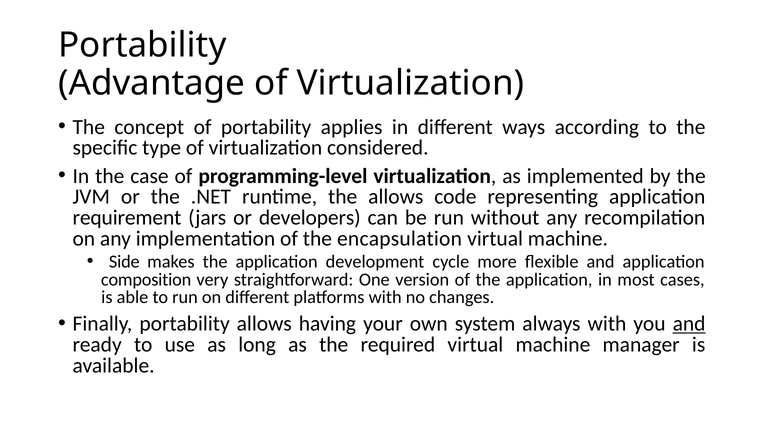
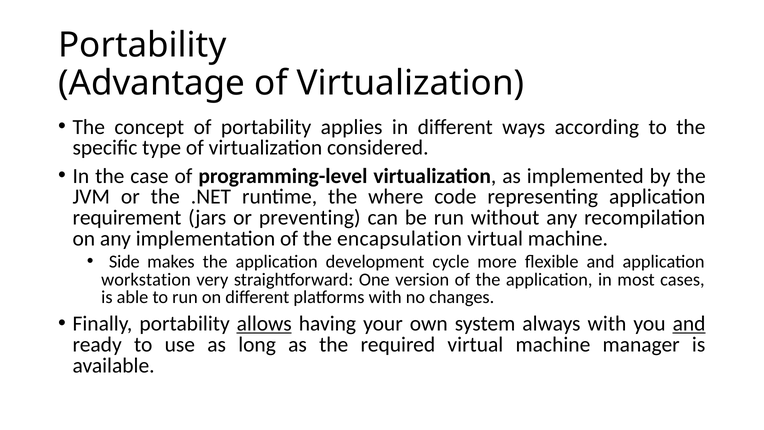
the allows: allows -> where (396, 197)
developers: developers -> preventing (310, 218)
composition: composition -> workstation (146, 279)
allows underline: none -> present (264, 324)
